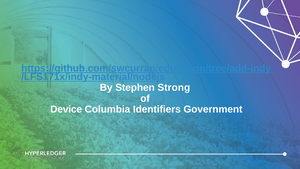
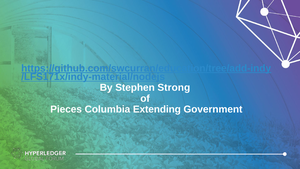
Device: Device -> Pieces (66, 109)
Identifiers: Identifiers -> Extending (157, 109)
